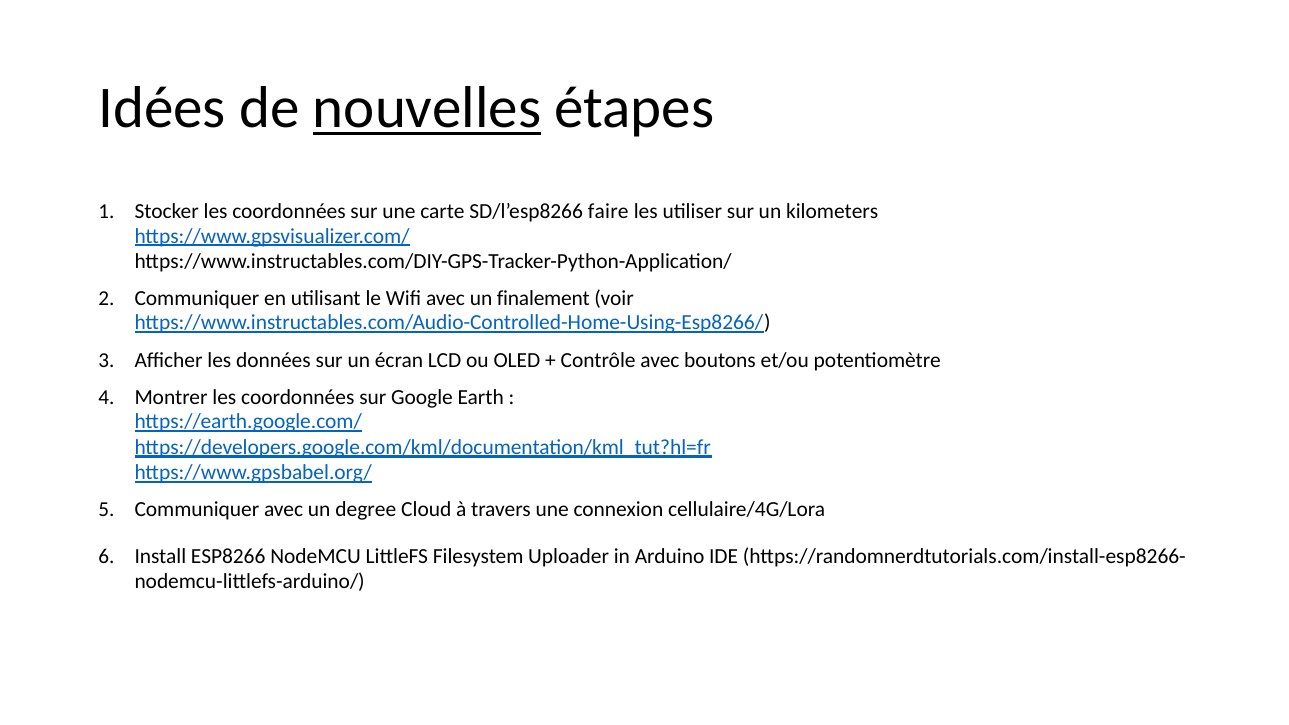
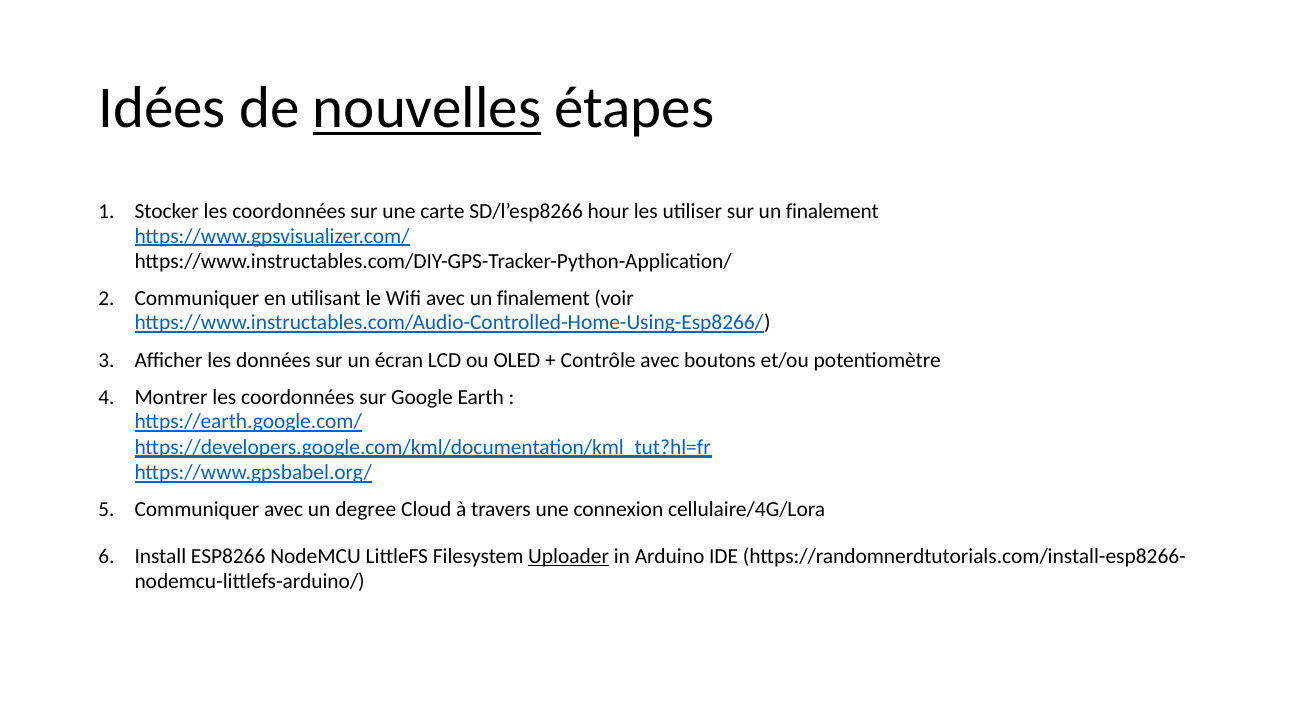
faire: faire -> hour (608, 211)
sur un kilometers: kilometers -> finalement (832, 211)
Uploader underline: none -> present (569, 556)
